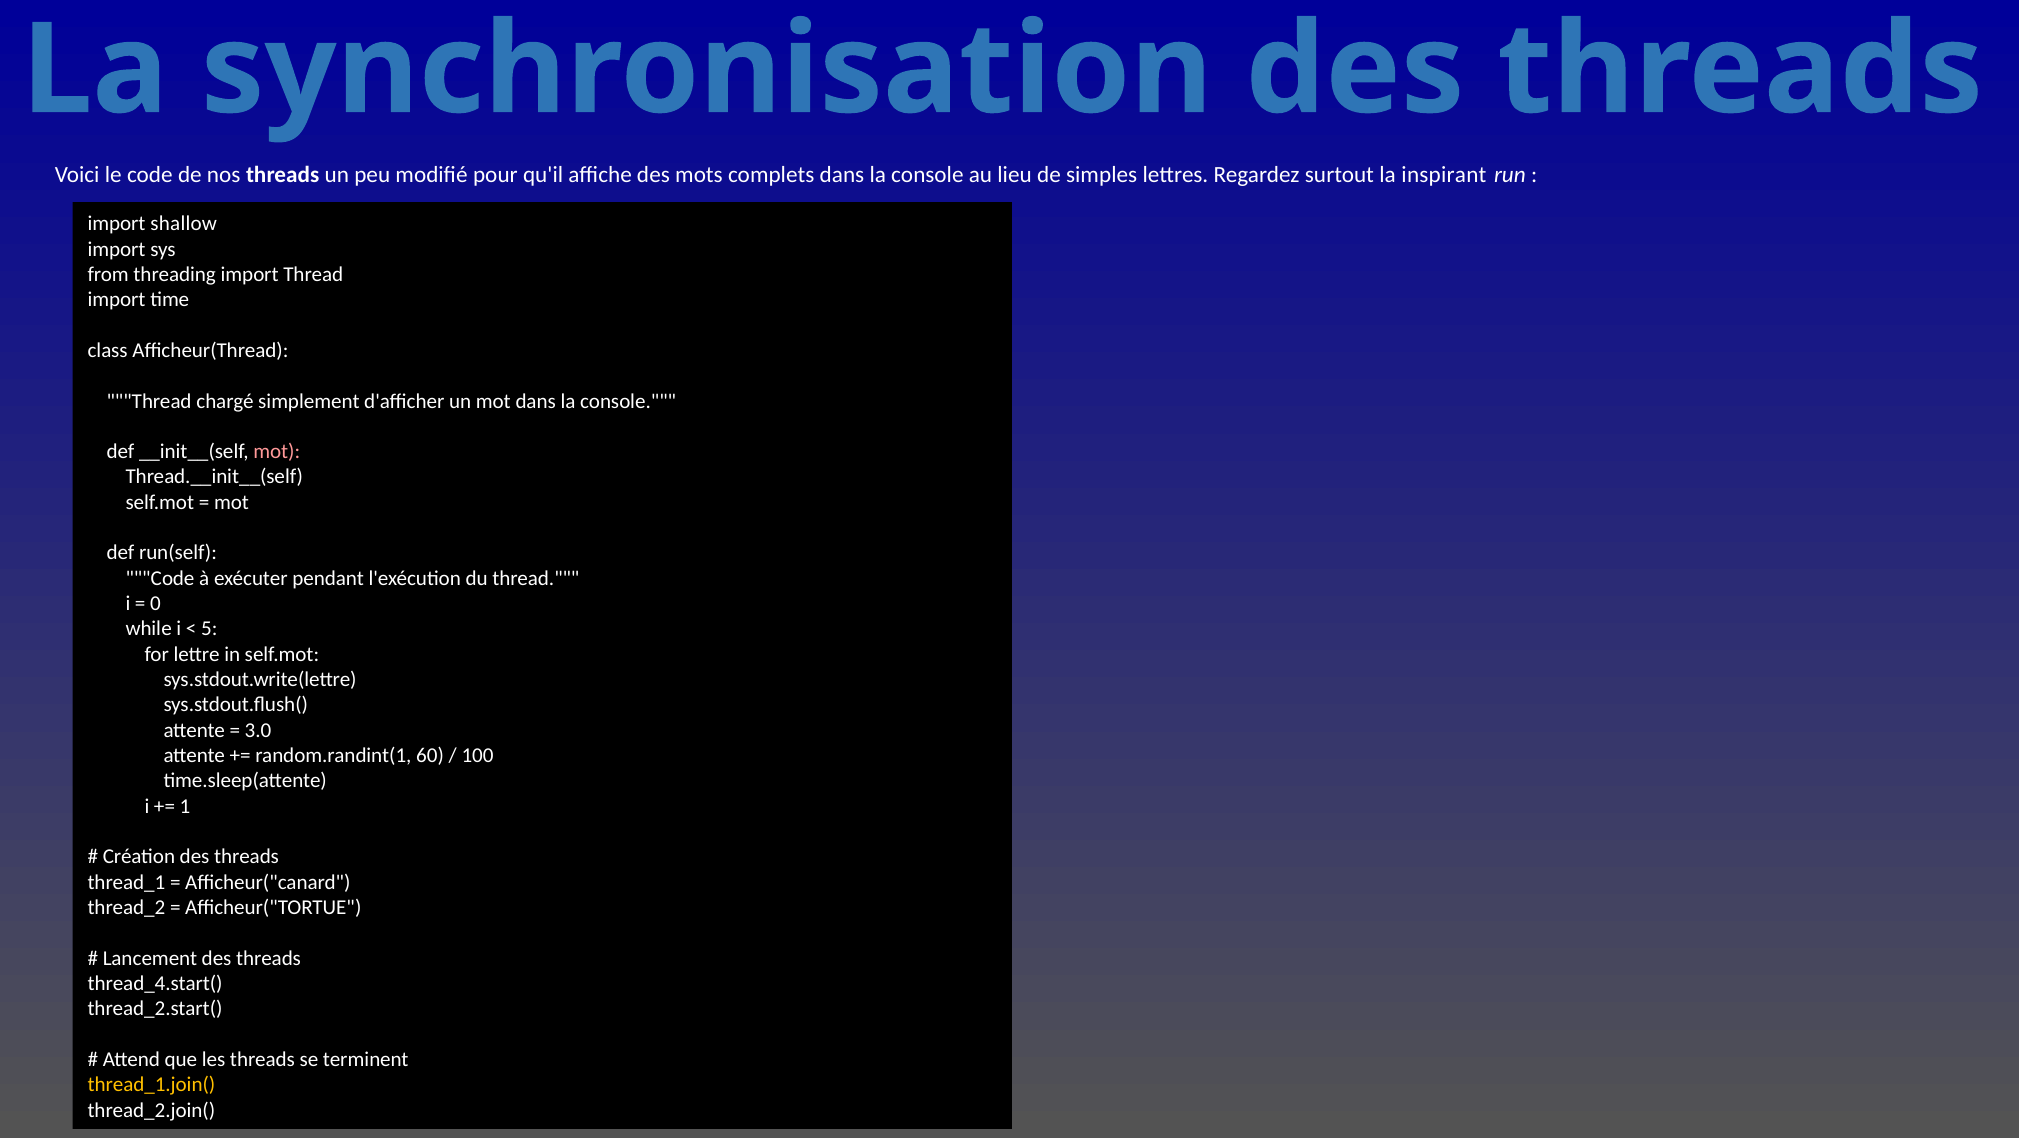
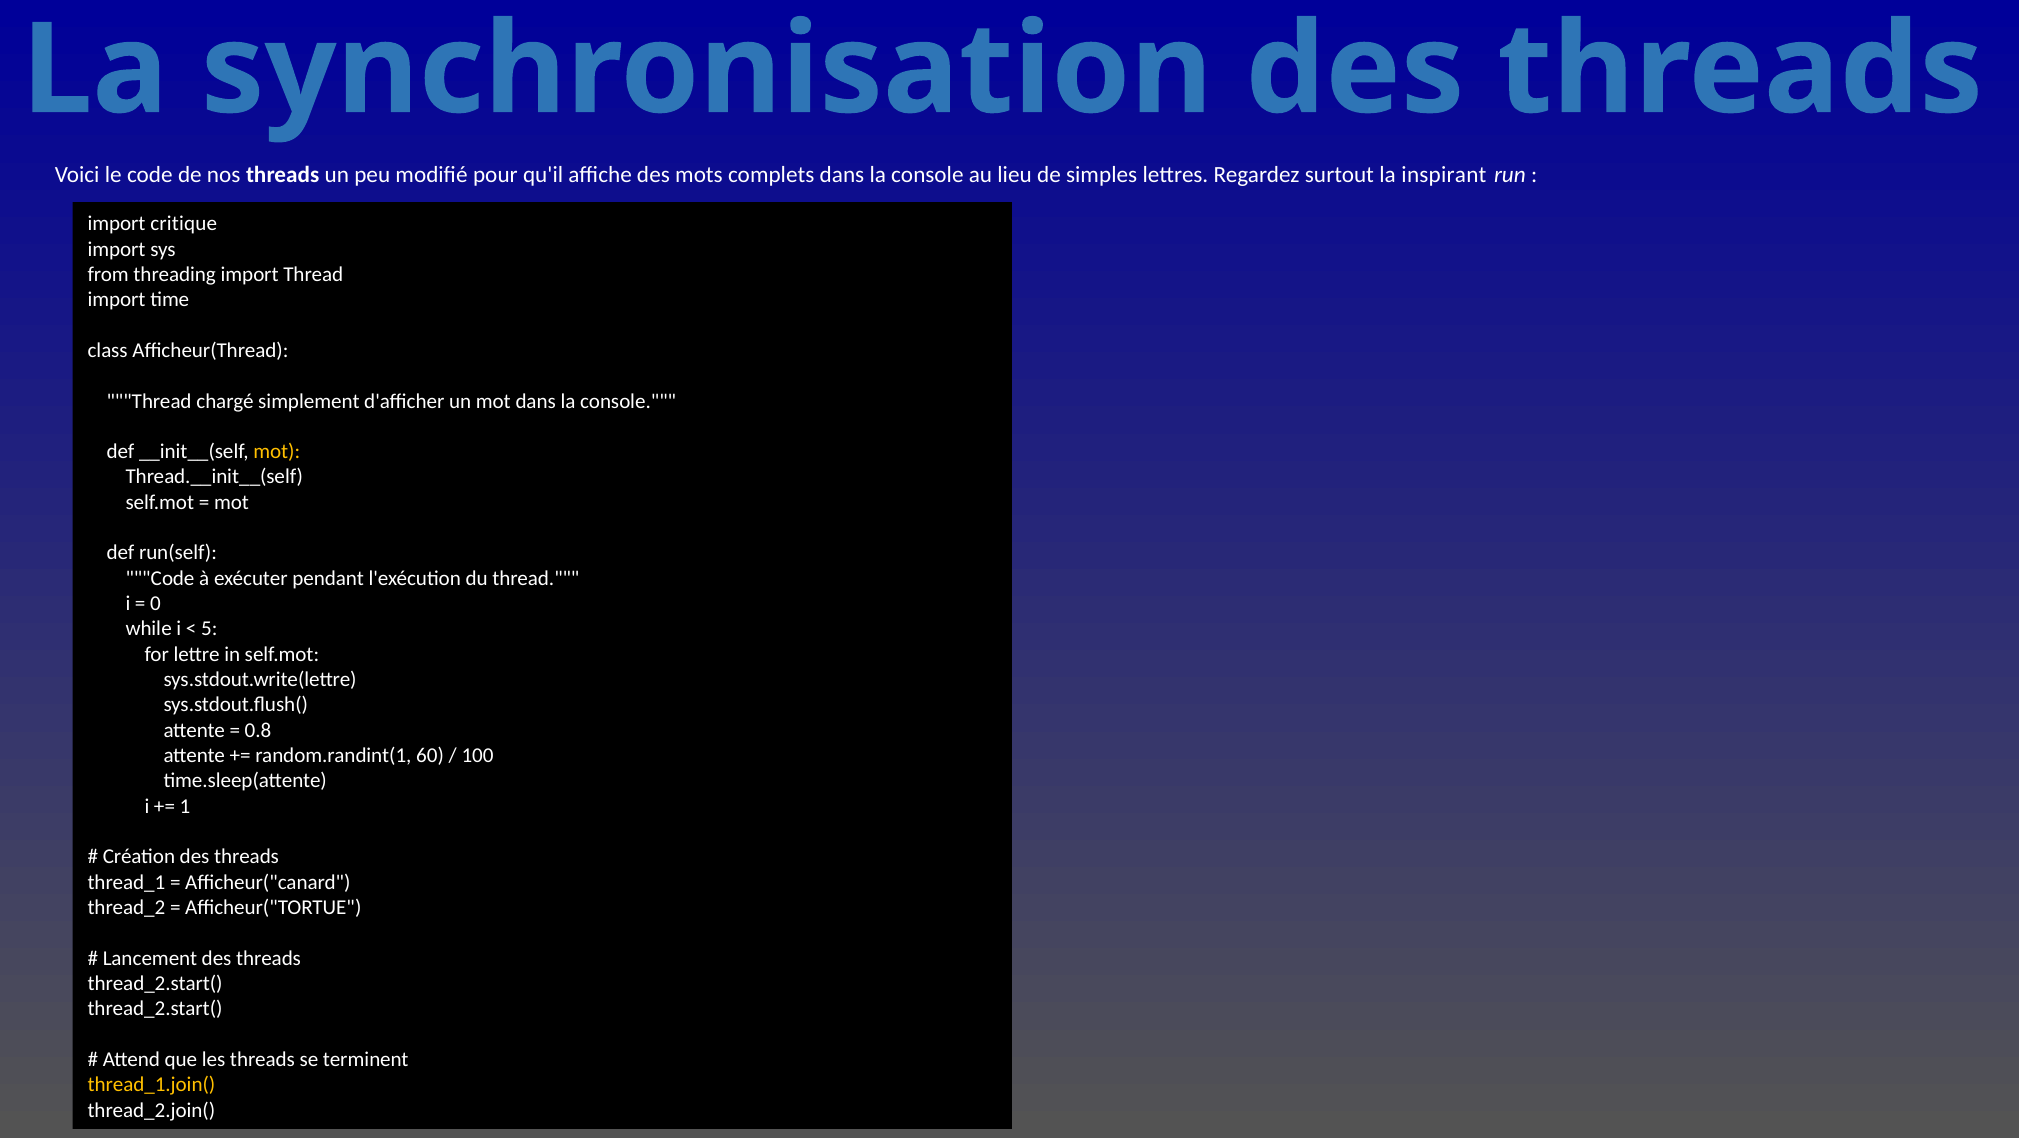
shallow: shallow -> critique (184, 224)
mot colour: pink -> yellow (277, 452)
3.0: 3.0 -> 0.8 (258, 731)
thread_4.start(: thread_4.start( -> thread_2.start( (155, 984)
